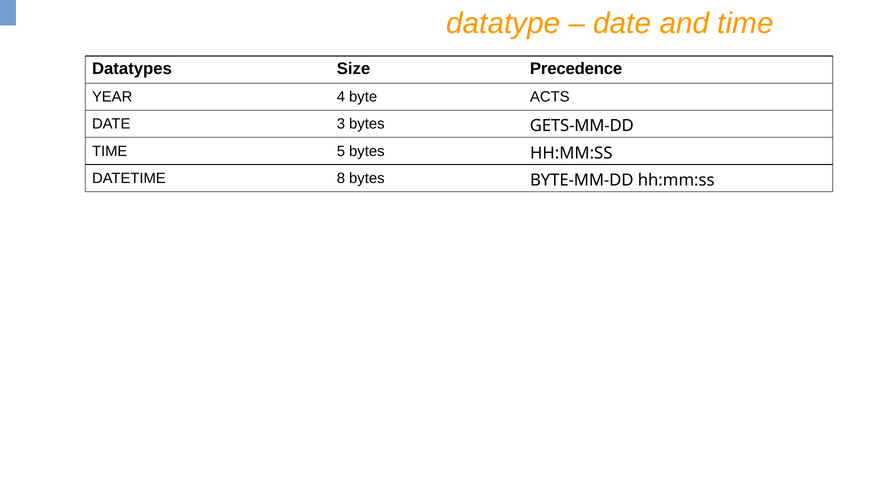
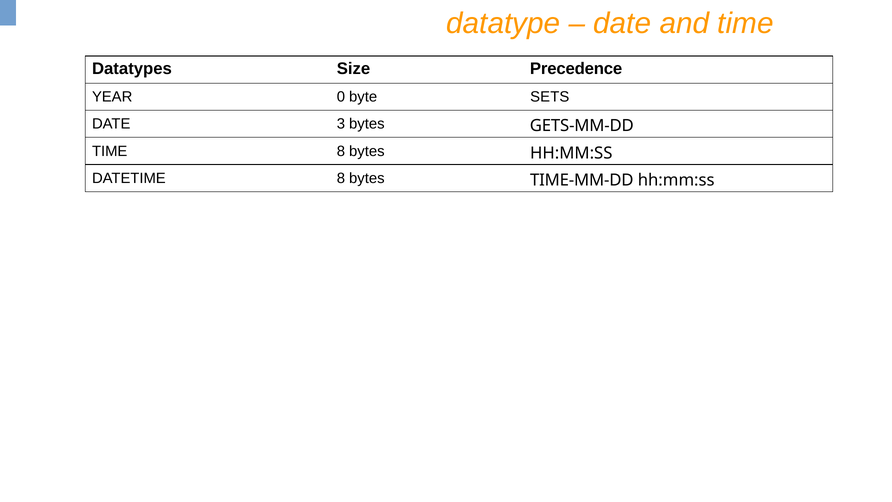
4: 4 -> 0 (341, 97)
ACTS: ACTS -> SETS (550, 97)
TIME 5: 5 -> 8 (341, 151)
BYTE-MM-DD: BYTE-MM-DD -> TIME-MM-DD (582, 180)
